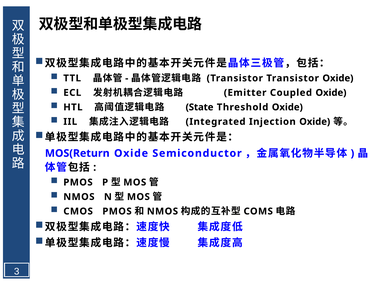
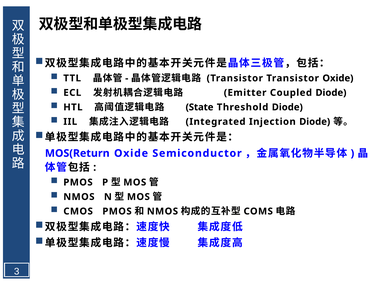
Coupled Oxide: Oxide -> Diode (331, 93)
Threshold Oxide: Oxide -> Diode (287, 107)
Injection Oxide: Oxide -> Diode (315, 122)
